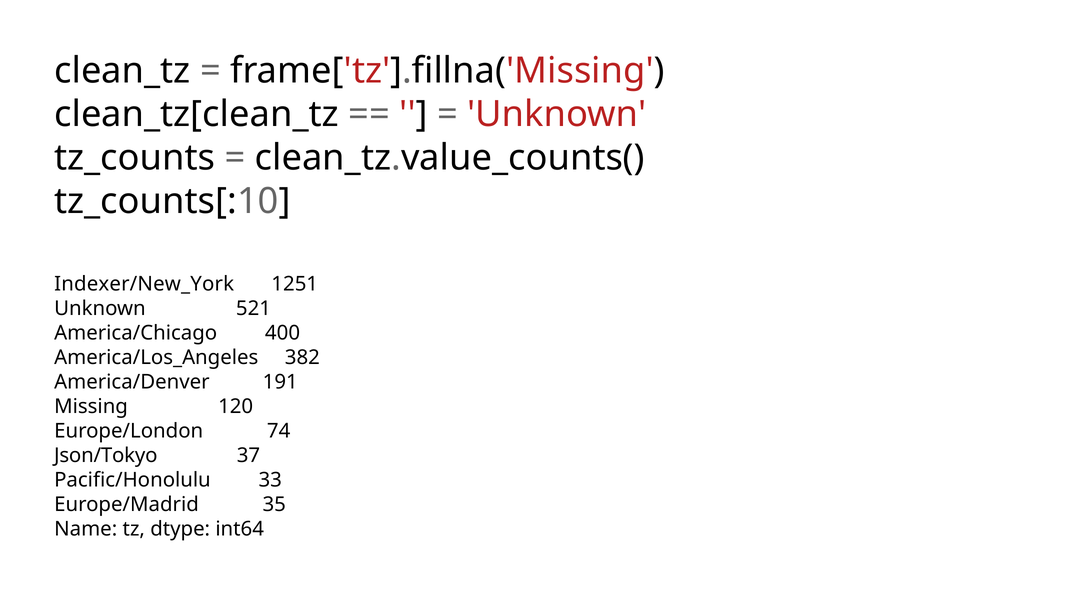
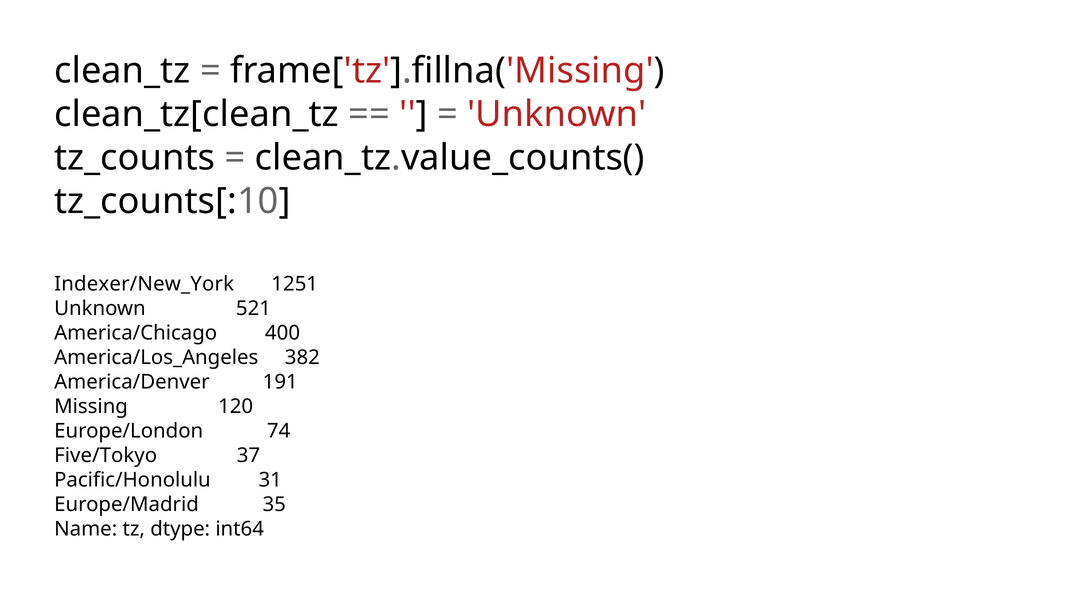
Json/Tokyo: Json/Tokyo -> Five/Tokyo (106, 456)
33: 33 -> 31 (270, 480)
